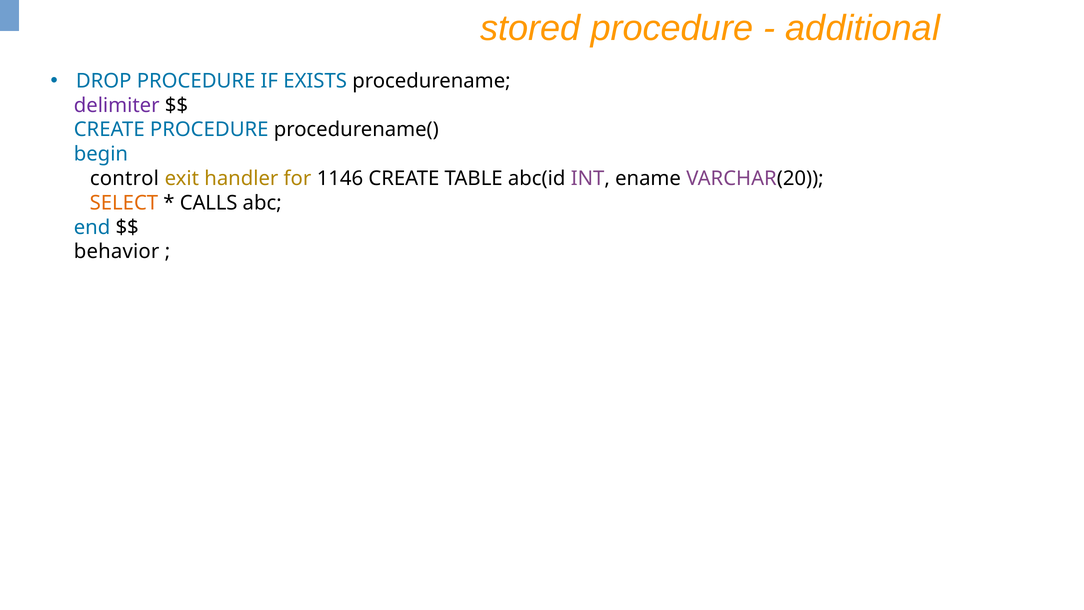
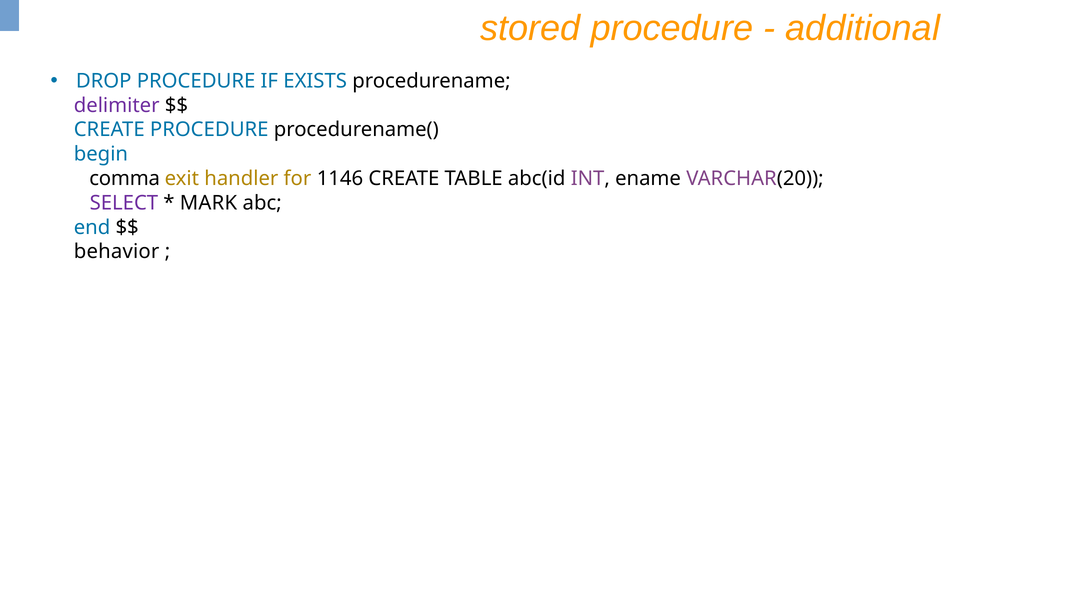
control: control -> comma (125, 178)
SELECT colour: orange -> purple (124, 203)
CALLS: CALLS -> MARK (208, 203)
